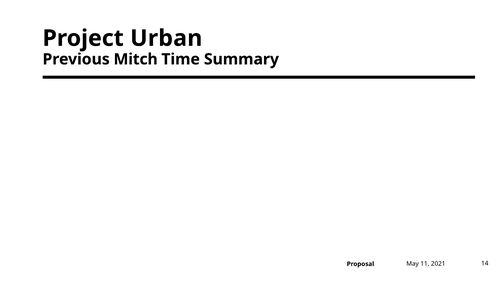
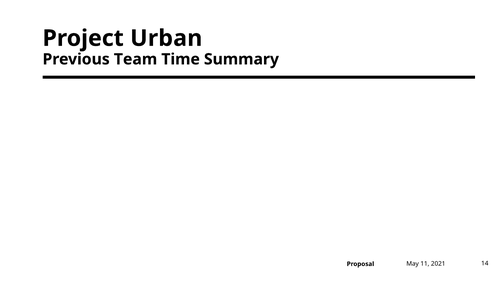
Mitch: Mitch -> Team (136, 59)
